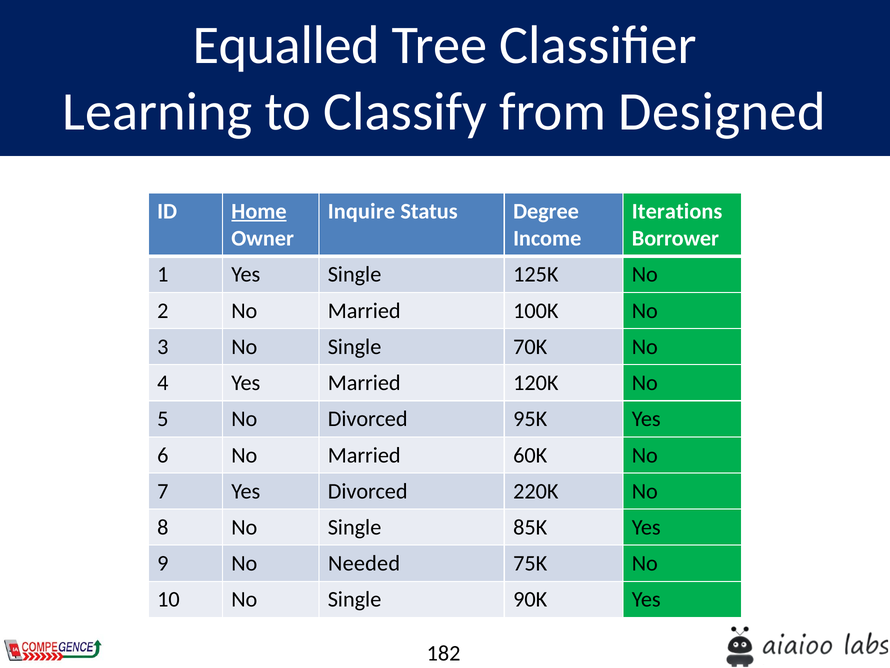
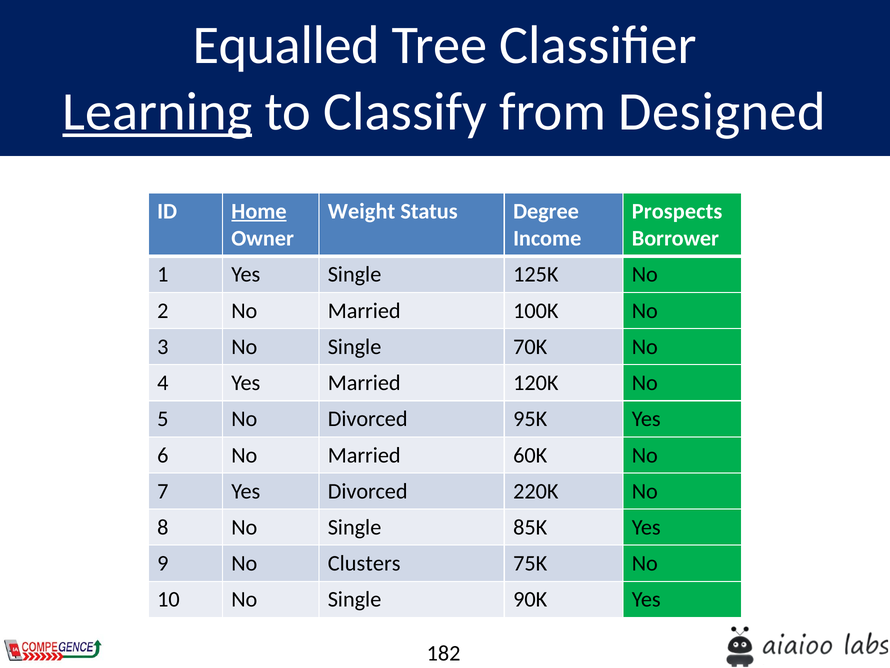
Learning underline: none -> present (157, 112)
Inquire: Inquire -> Weight (362, 211)
Iterations: Iterations -> Prospects (677, 211)
Needed: Needed -> Clusters (364, 563)
